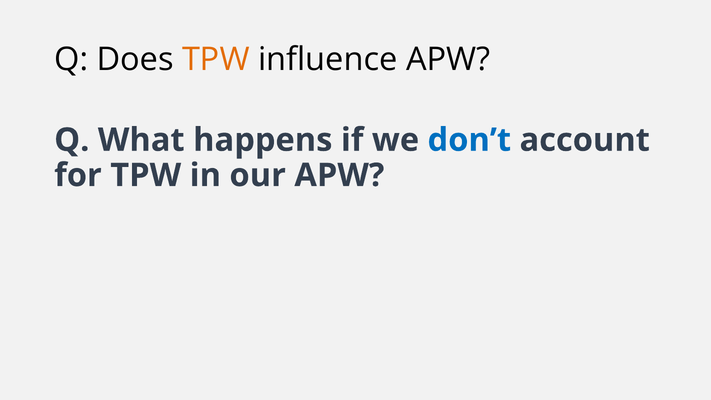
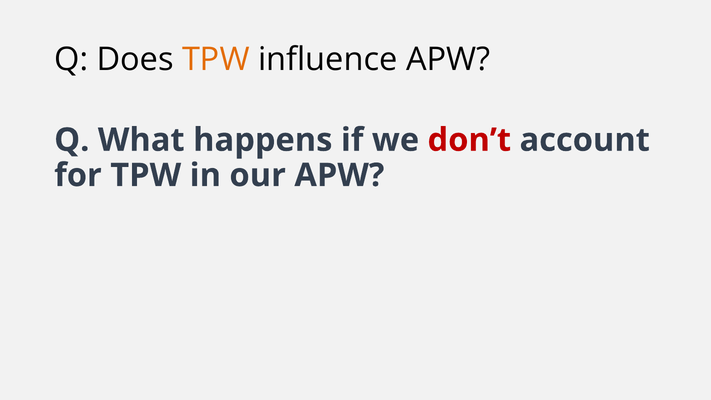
don’t colour: blue -> red (469, 140)
